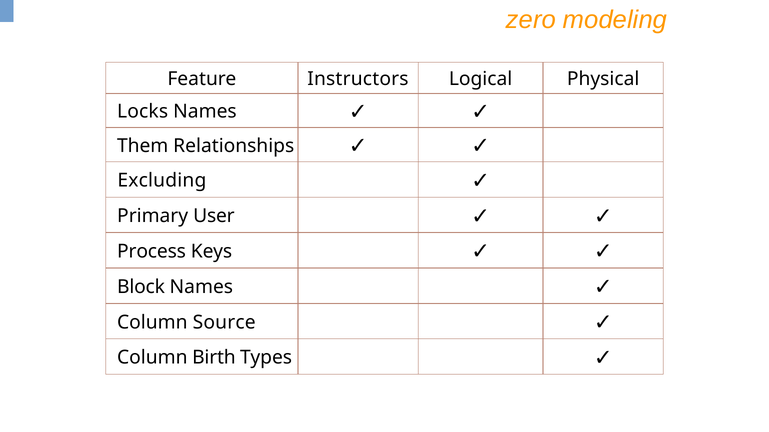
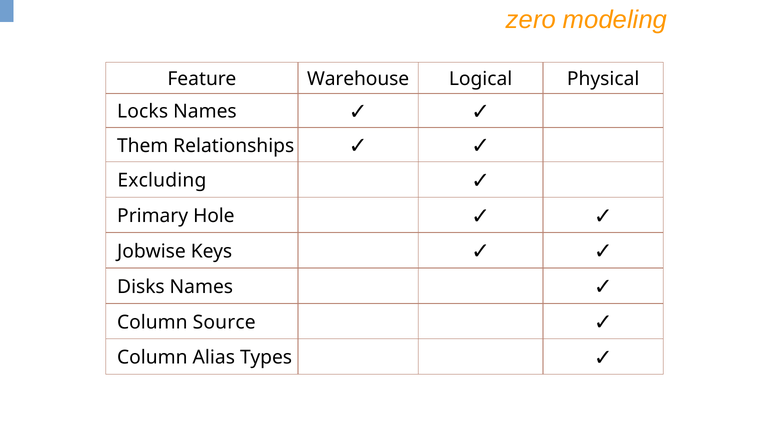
Instructors: Instructors -> Warehouse (358, 79)
User: User -> Hole (214, 216)
Process: Process -> Jobwise (151, 252)
Block: Block -> Disks (141, 287)
Birth: Birth -> Alias (214, 358)
